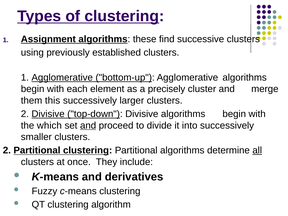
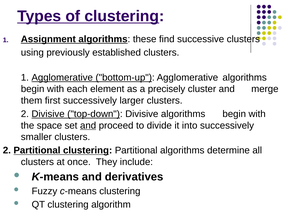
this: this -> first (53, 101)
which: which -> space (49, 125)
all underline: present -> none (257, 150)
